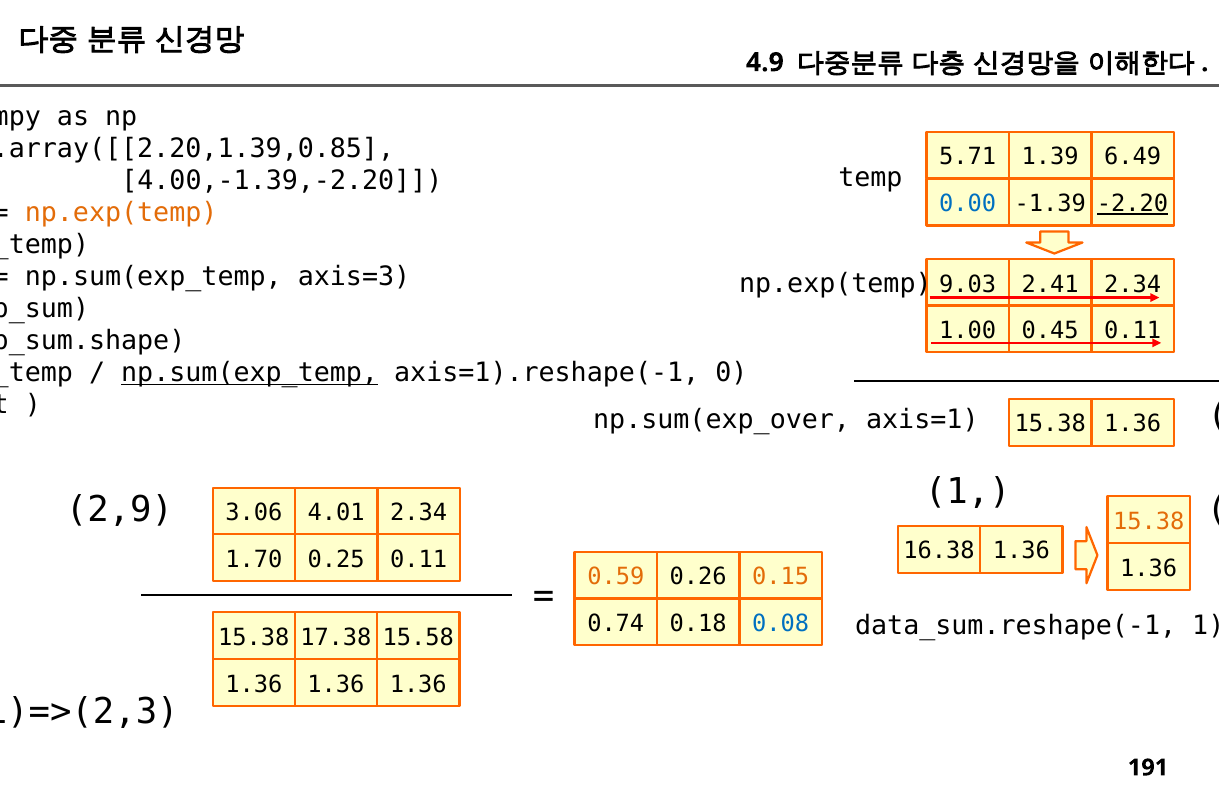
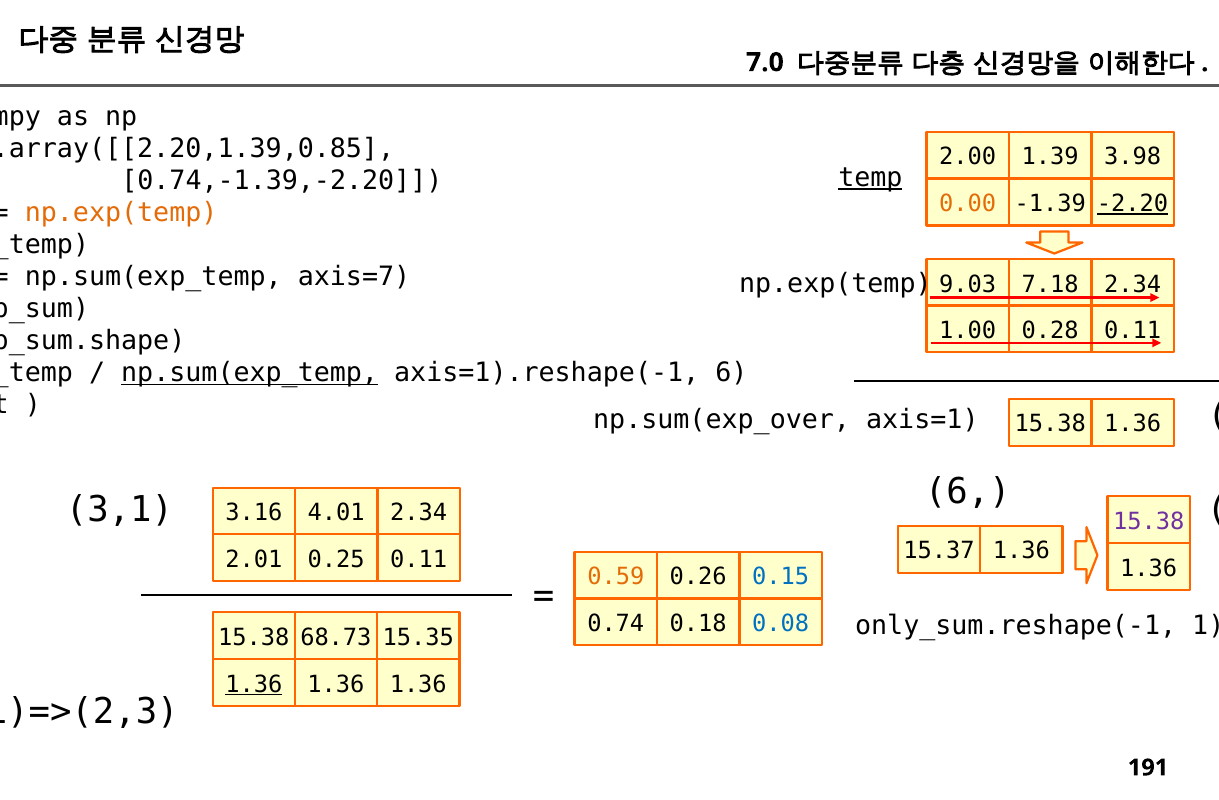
4.9: 4.9 -> 7.0 (765, 62)
5.71: 5.71 -> 2.00 (968, 157)
6.49: 6.49 -> 3.98 (1133, 157)
temp underline: none -> present (870, 178)
4.00,-1.39,-2.20: 4.00,-1.39,-2.20 -> 0.74,-1.39,-2.20 (282, 181)
0.00 colour: blue -> orange (968, 204)
axis=3: axis=3 -> axis=7 (354, 277)
2.41: 2.41 -> 7.18 (1050, 284)
0.45: 0.45 -> 0.28 (1050, 331)
axis=1).reshape(-1 0: 0 -> 6 (731, 373)
1: 1 -> 6 (968, 492)
2,9: 2,9 -> 3,1 (119, 510)
3.06: 3.06 -> 3.16 (254, 513)
15.38 colour: orange -> purple (1149, 522)
16.38: 16.38 -> 15.37 (939, 551)
1.70: 1.70 -> 2.01 (254, 560)
0.15 colour: orange -> blue (781, 578)
data_sum.reshape(-1: data_sum.reshape(-1 -> only_sum.reshape(-1 (1016, 627)
17.38: 17.38 -> 68.73 (336, 638)
15.58: 15.58 -> 15.35 (418, 638)
1.36 underline: none -> present (254, 685)
